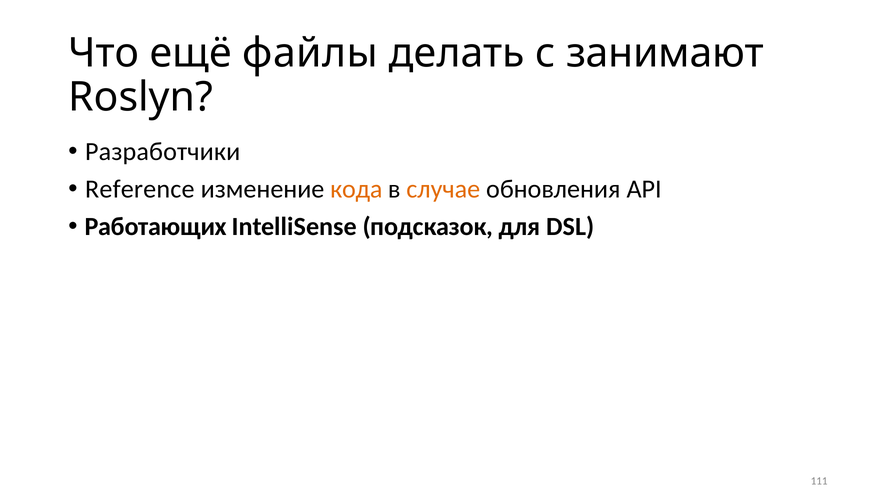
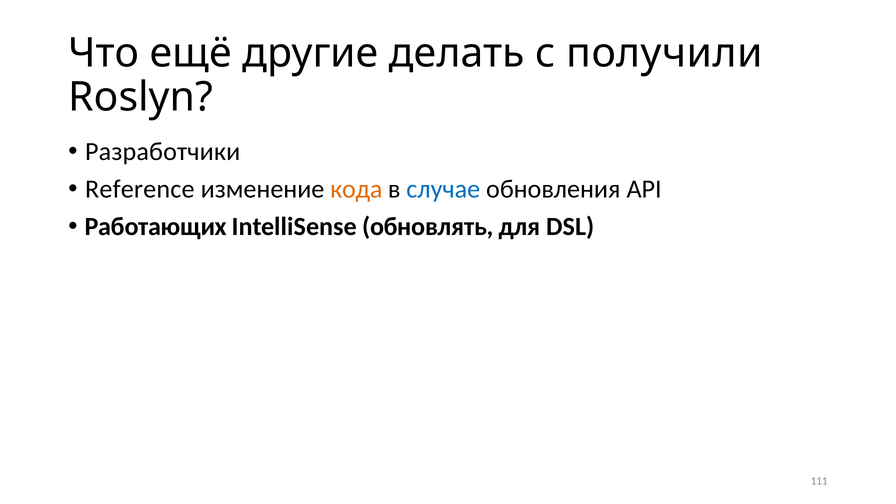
файлы: файлы -> другие (310, 53)
занимают: занимают -> получили (664, 53)
случае colour: orange -> blue (443, 189)
подсказок: подсказок -> обновлять (428, 227)
